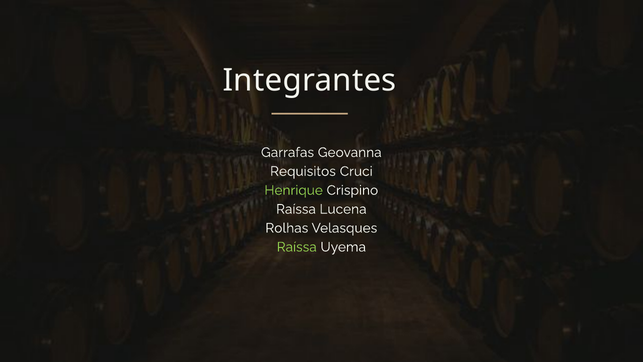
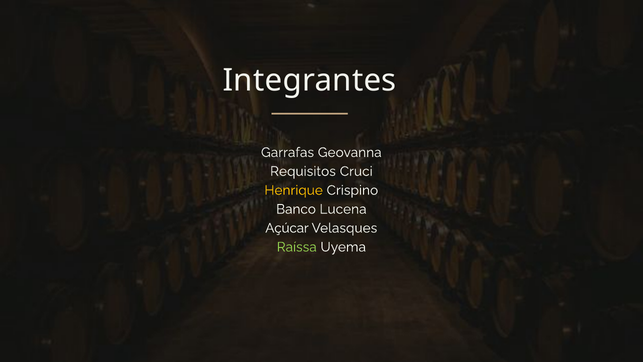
Henrique colour: light green -> yellow (294, 190)
Raíssa: Raíssa -> Banco (296, 209)
Rolhas: Rolhas -> Açúcar (287, 228)
